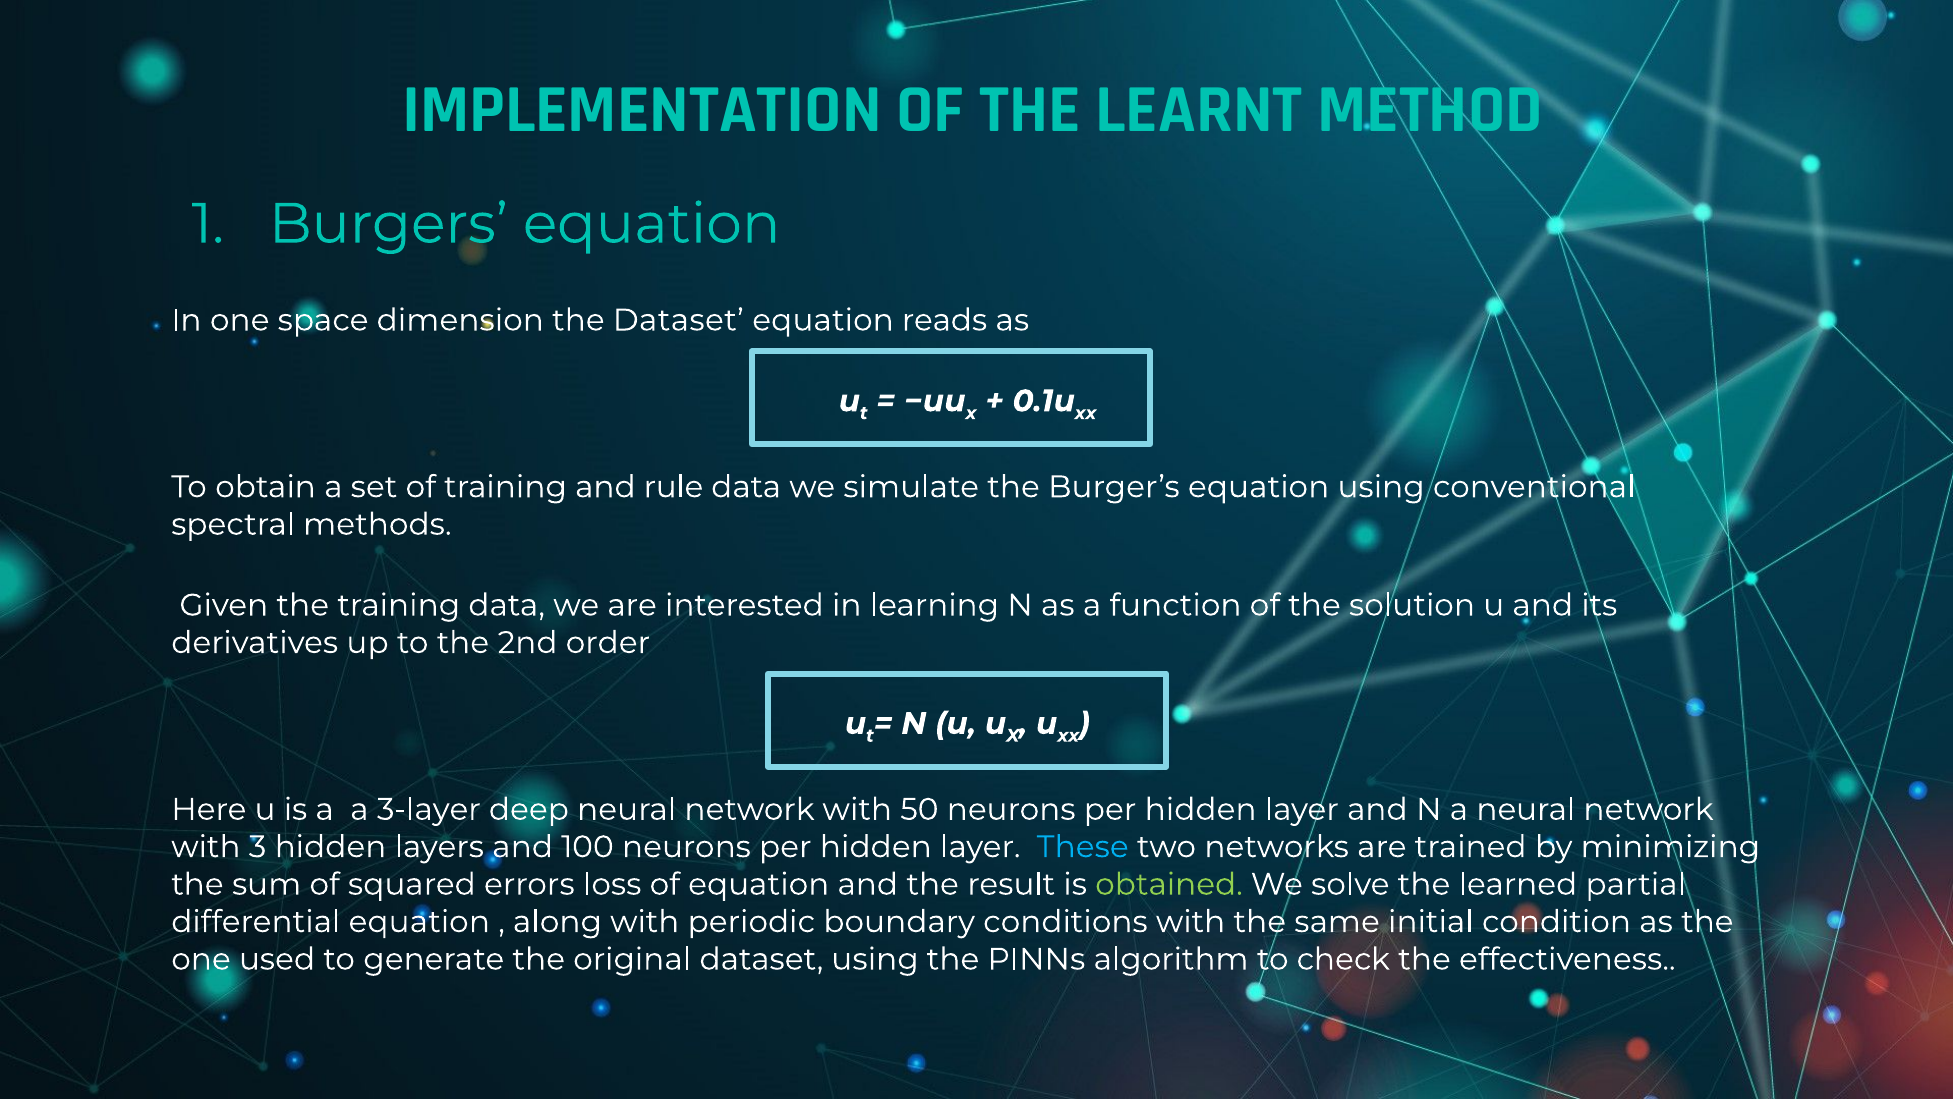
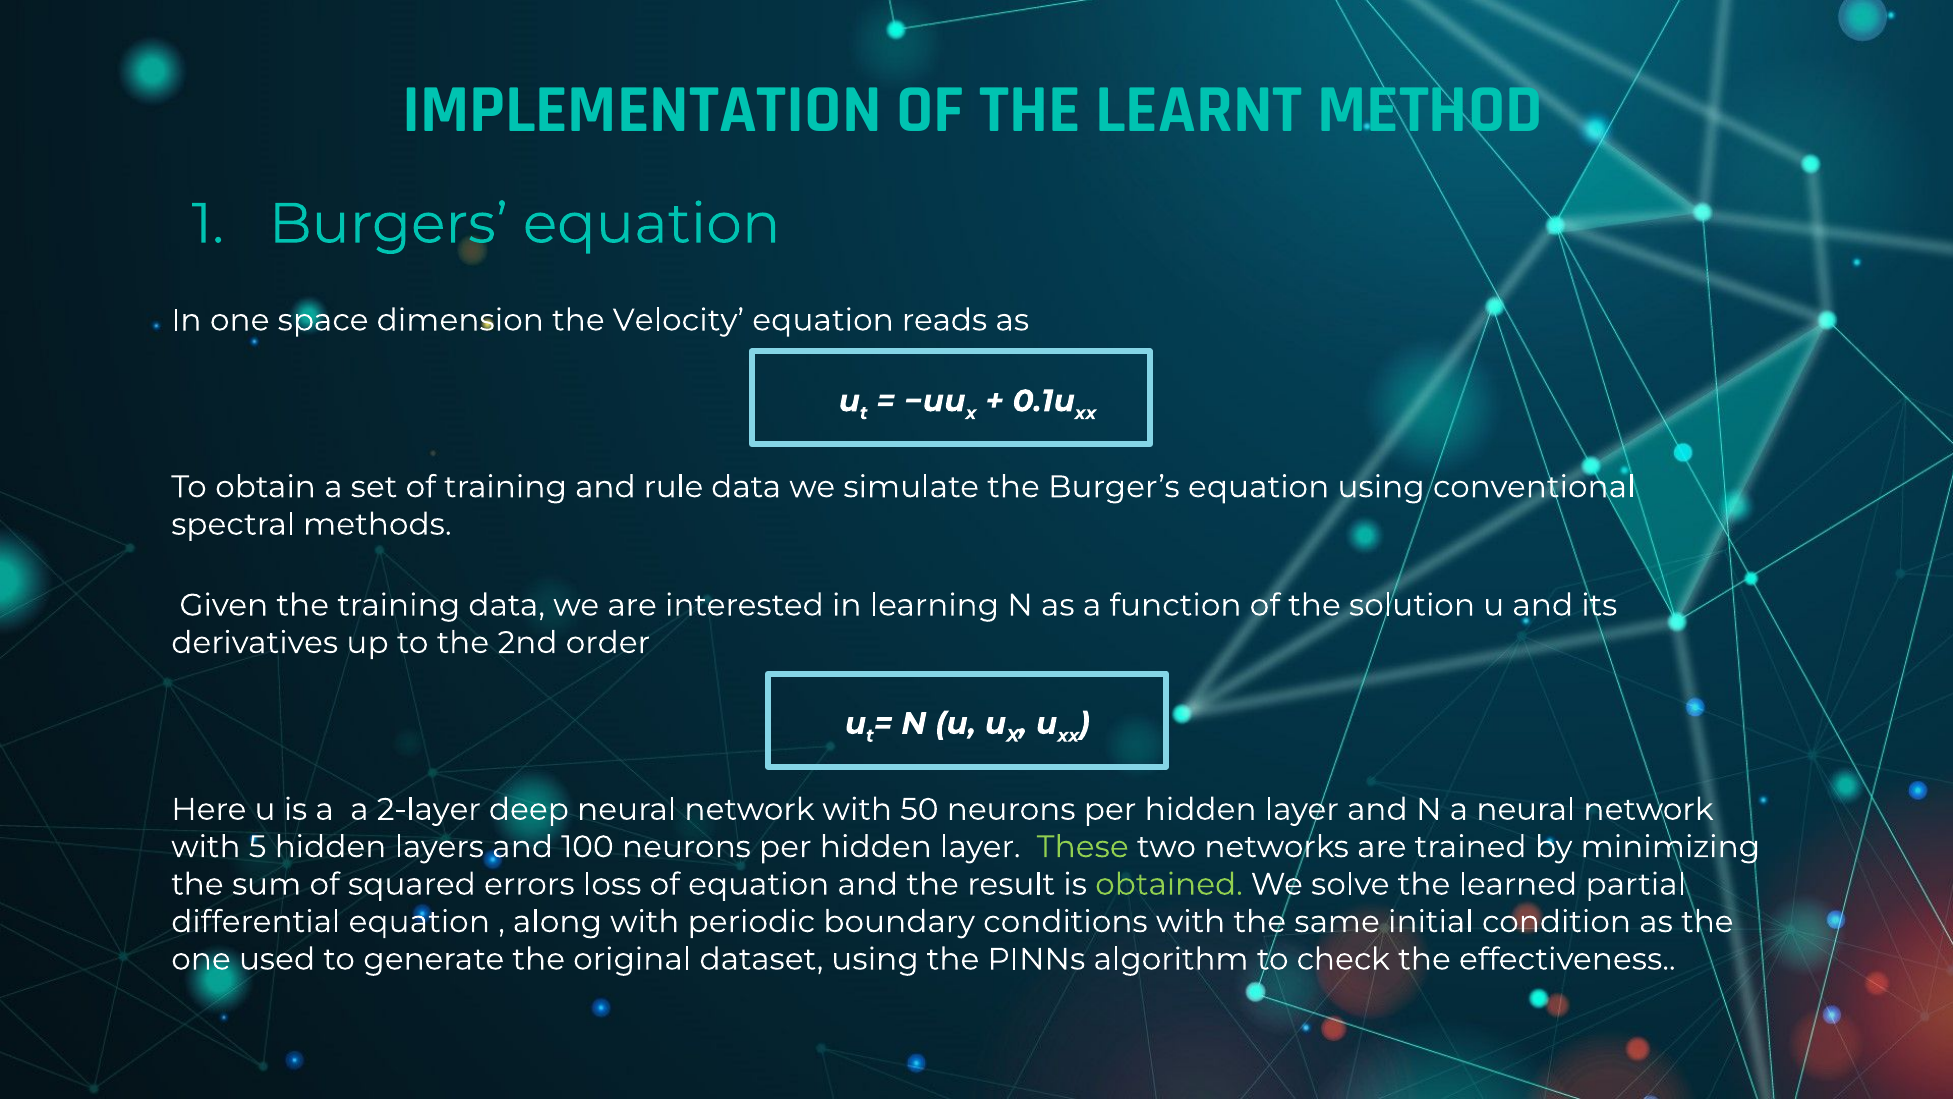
the Dataset: Dataset -> Velocity (678, 320)
3-layer: 3-layer -> 2-layer (429, 809)
3: 3 -> 5 (258, 847)
These colour: light blue -> light green (1083, 847)
